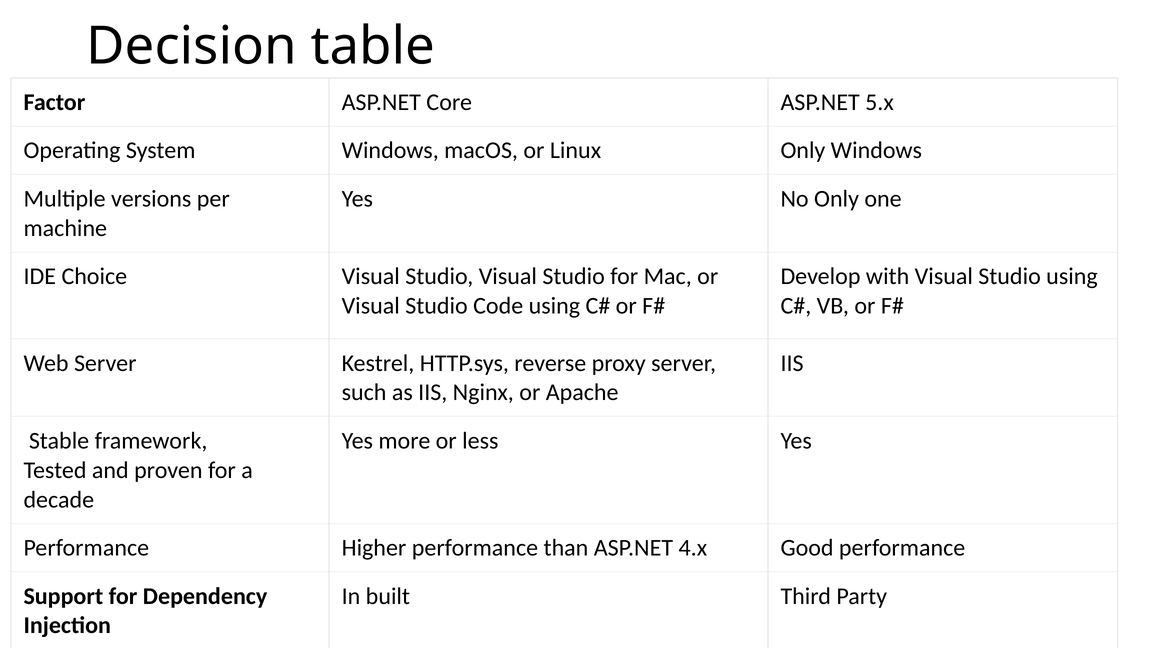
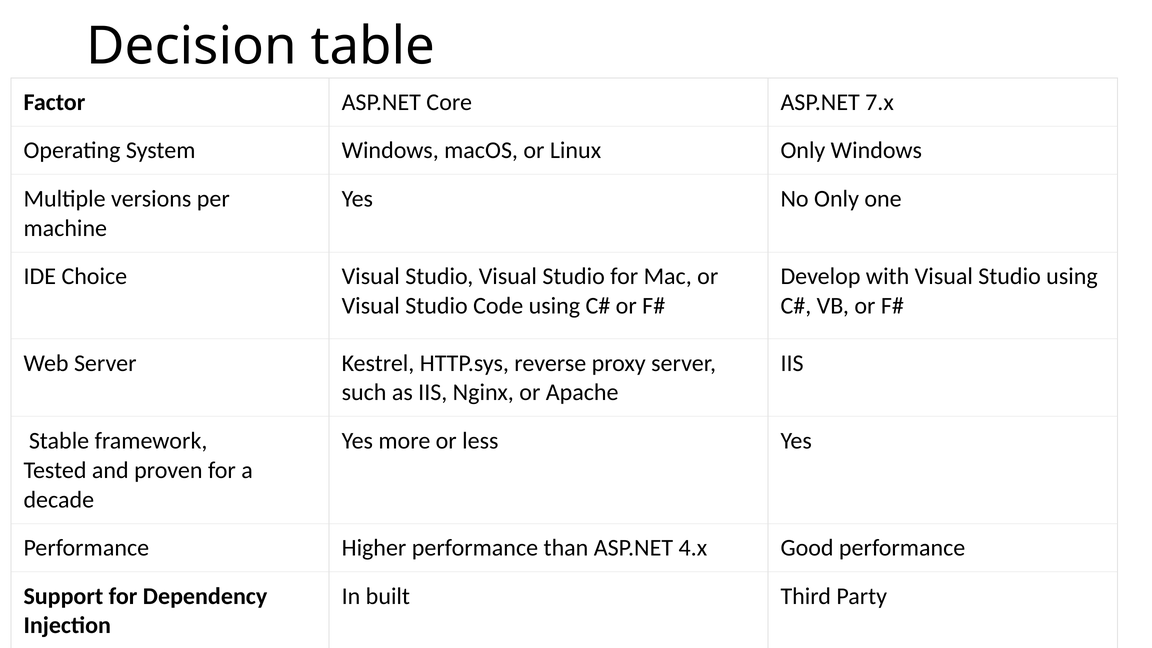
5.x: 5.x -> 7.x (879, 102)
